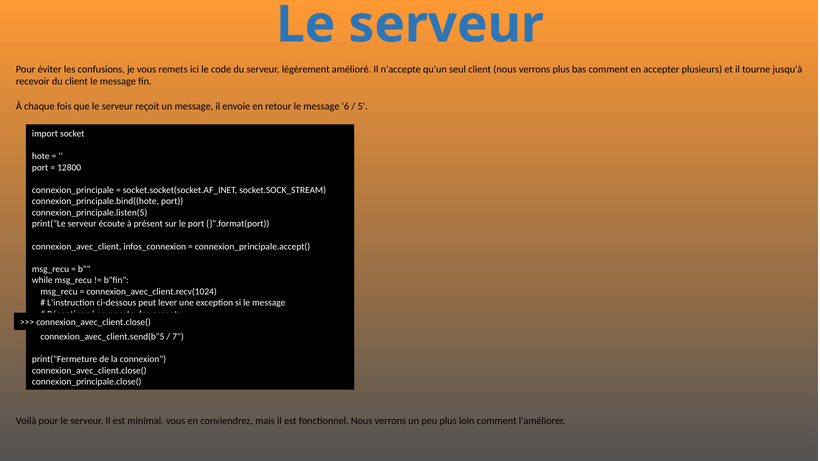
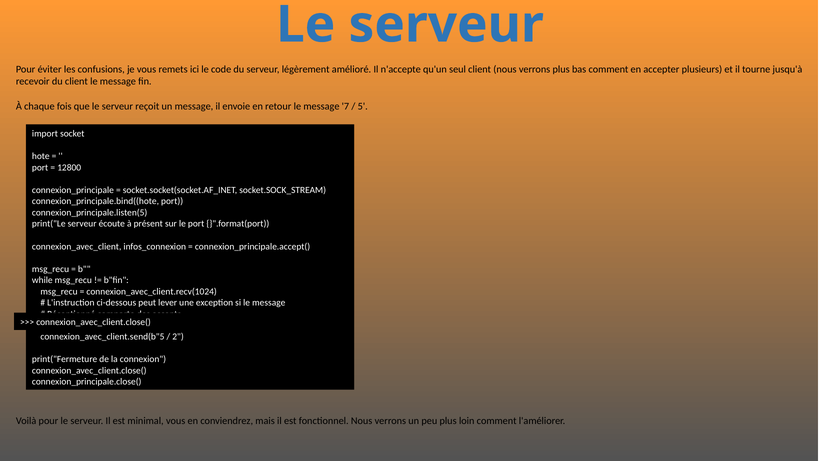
6: 6 -> 7 (345, 106)
7: 7 -> 2 (178, 337)
